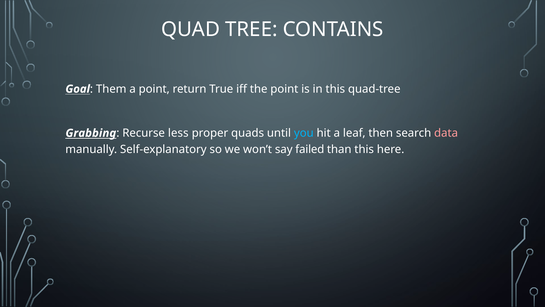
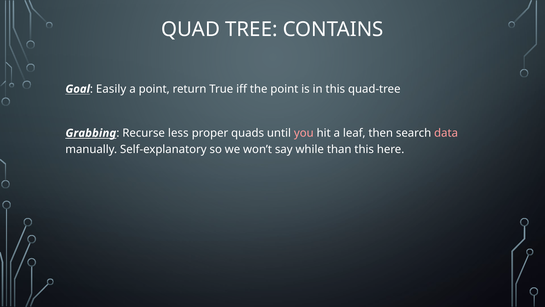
Them: Them -> Easily (111, 89)
you colour: light blue -> pink (304, 133)
failed: failed -> while (310, 149)
